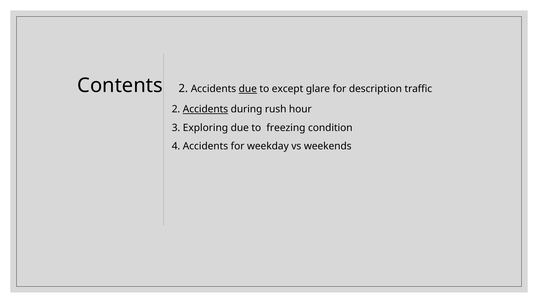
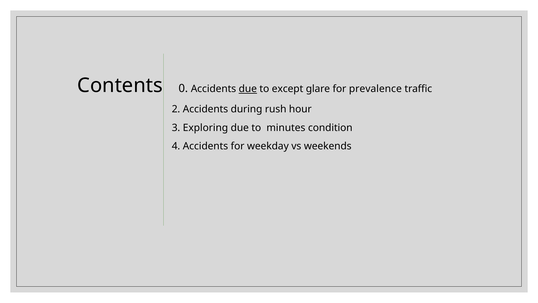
Contents 2: 2 -> 0 (183, 88)
description: description -> prevalence (375, 89)
Accidents underline: present -> none (205, 109)
freezing: freezing -> minutes (286, 128)
